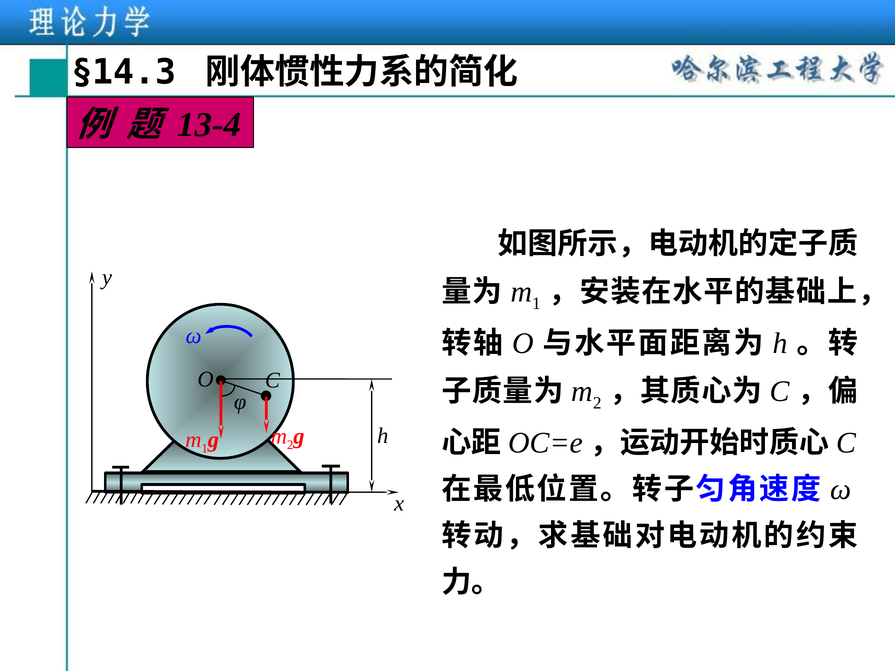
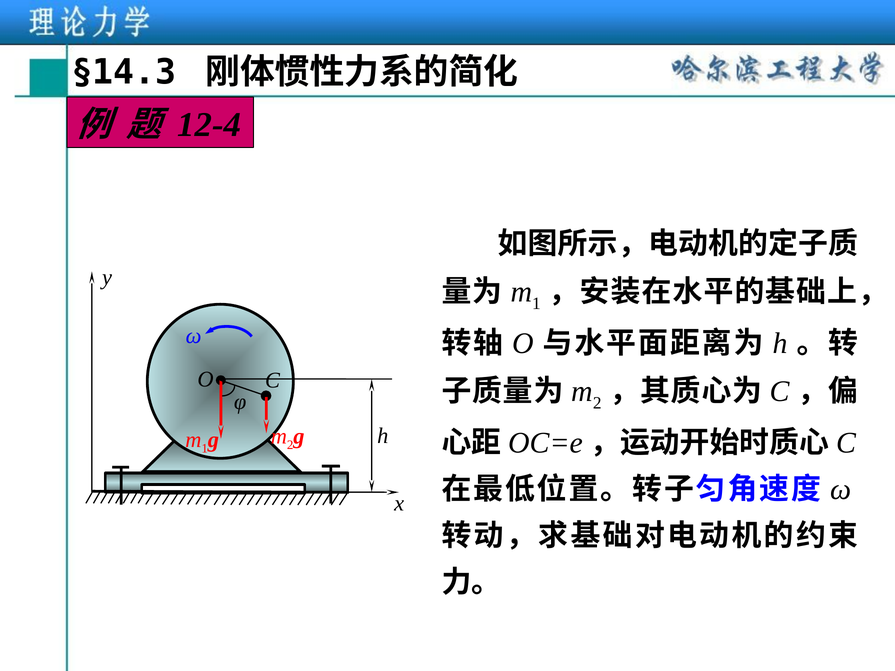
13-4: 13-4 -> 12-4 (209, 125)
